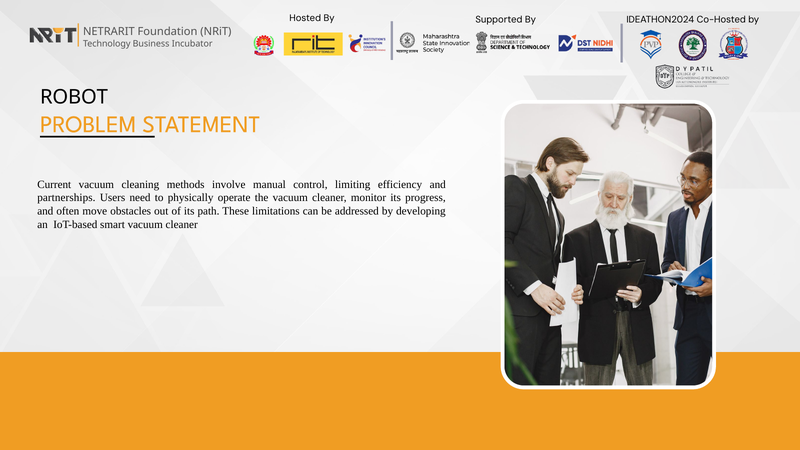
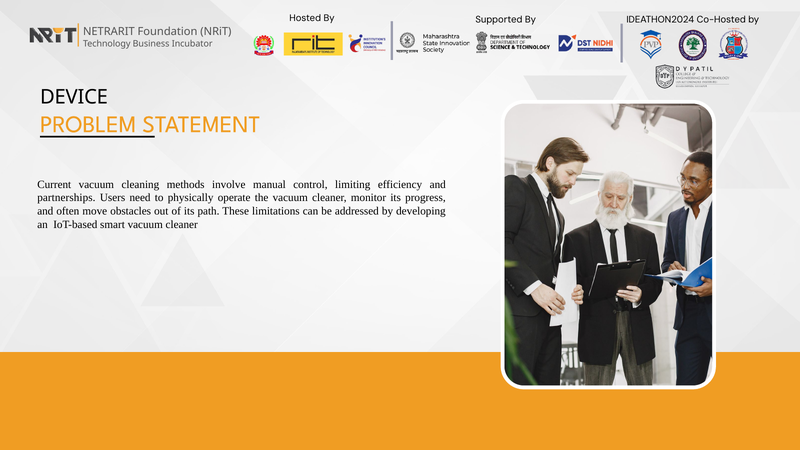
ROBOT: ROBOT -> DEVICE (74, 97)
